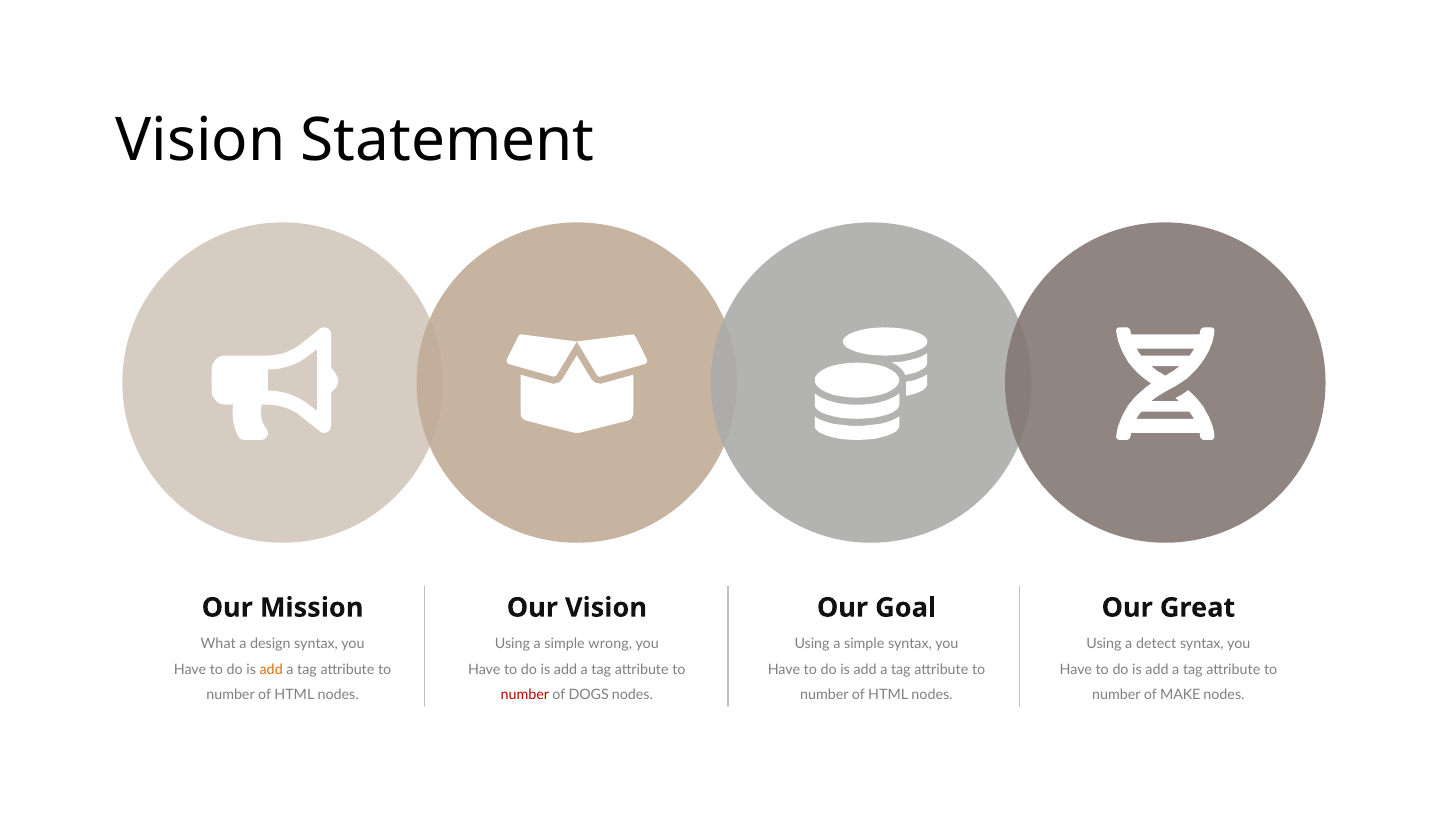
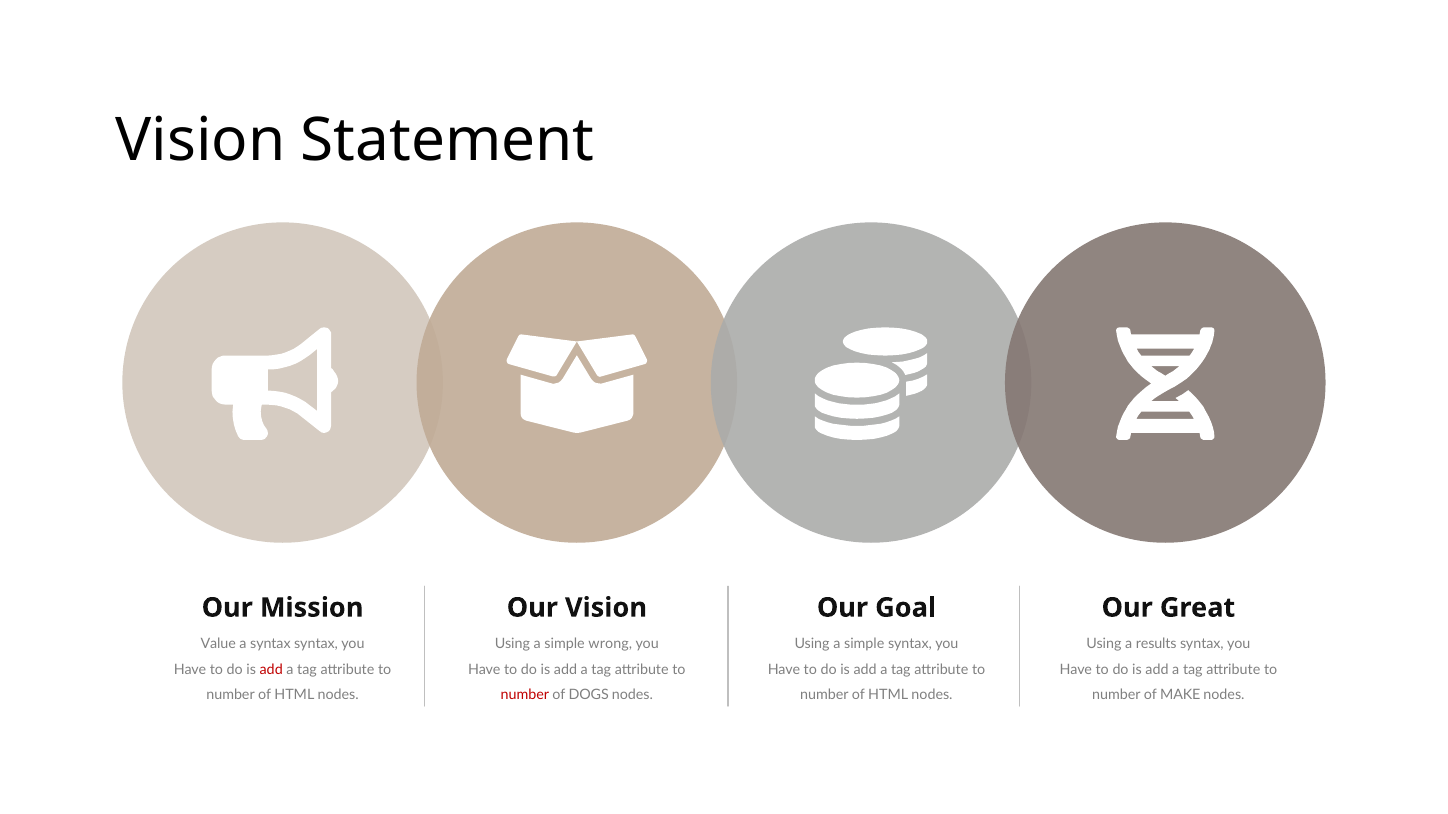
What: What -> Value (218, 644)
a design: design -> syntax (270, 644)
detect: detect -> results (1156, 644)
add colour: orange -> red (271, 670)
